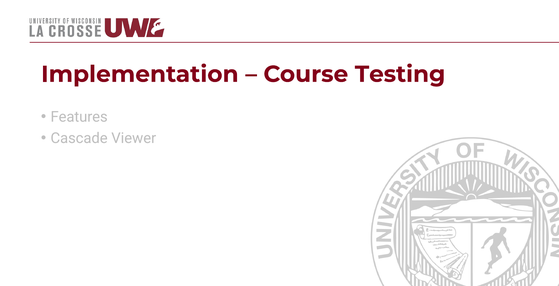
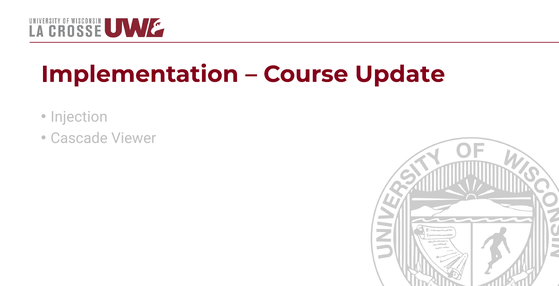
Testing: Testing -> Update (400, 74)
Features: Features -> Injection (79, 117)
